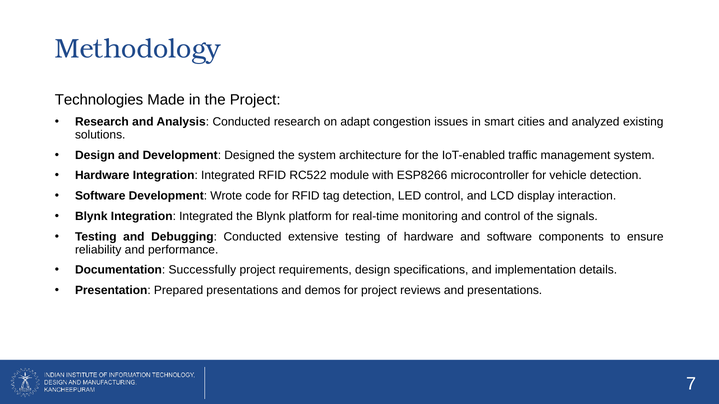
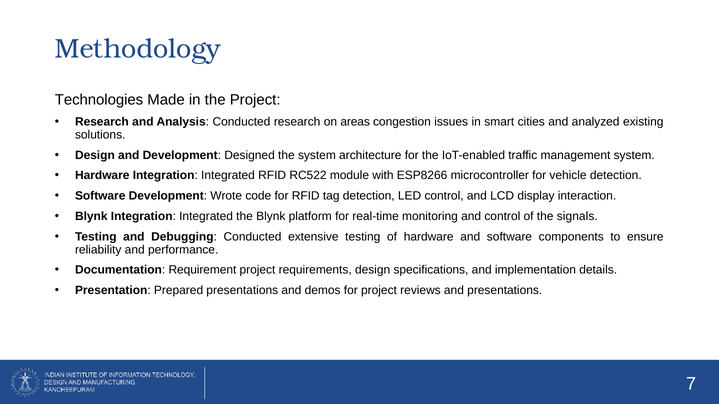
adapt: adapt -> areas (355, 122)
Successfully: Successfully -> Requirement (202, 270)
